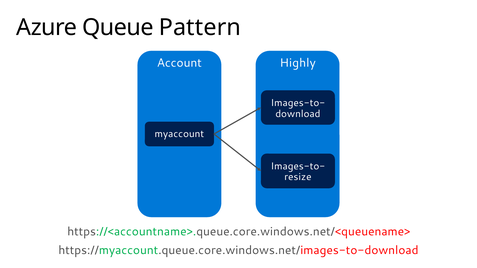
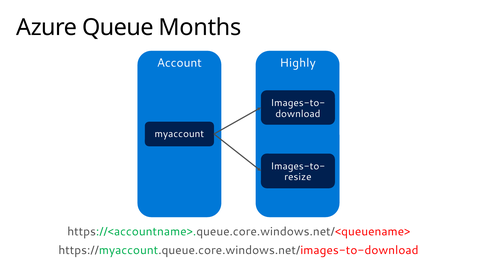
Pattern: Pattern -> Months (200, 27)
